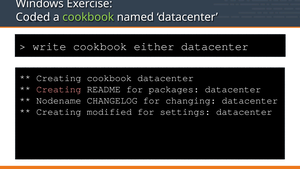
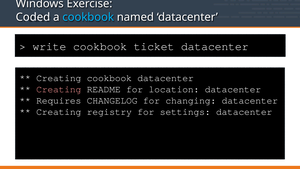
cookbook colour: light green -> light blue (88, 17)
either: either -> ticket (154, 46)
packages: packages -> location (174, 89)
Nodename: Nodename -> Requires (59, 100)
modified: modified -> registry (109, 112)
